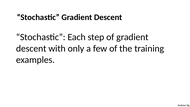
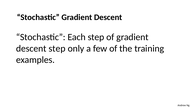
descent with: with -> step (57, 48)
